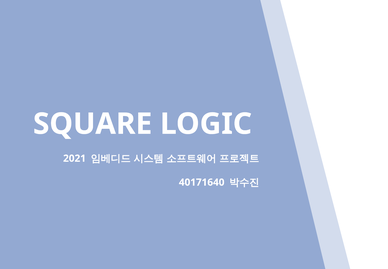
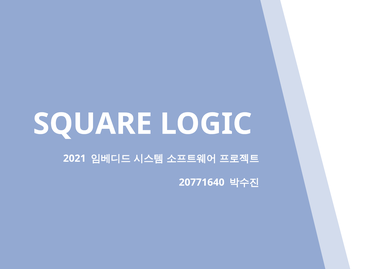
40171640: 40171640 -> 20771640 (202, 182)
